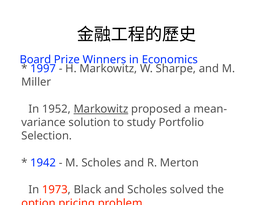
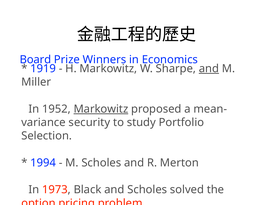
1997: 1997 -> 1919 (43, 69)
and underline: none -> present (209, 69)
solution: solution -> security (89, 122)
1942: 1942 -> 1994 (43, 163)
